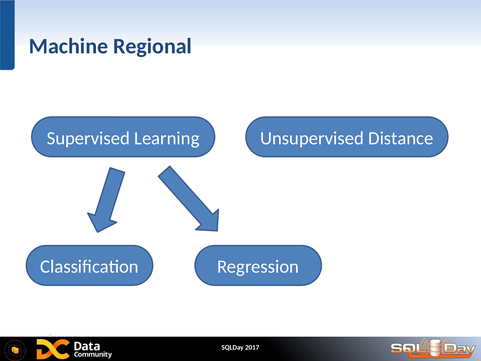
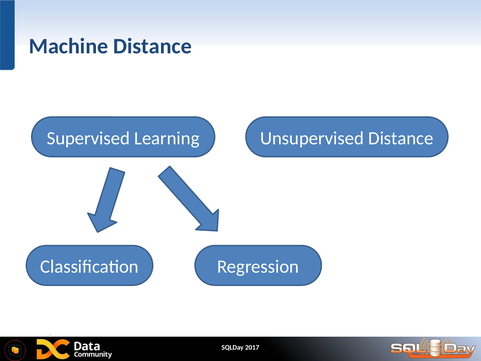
Machine Regional: Regional -> Distance (153, 46)
